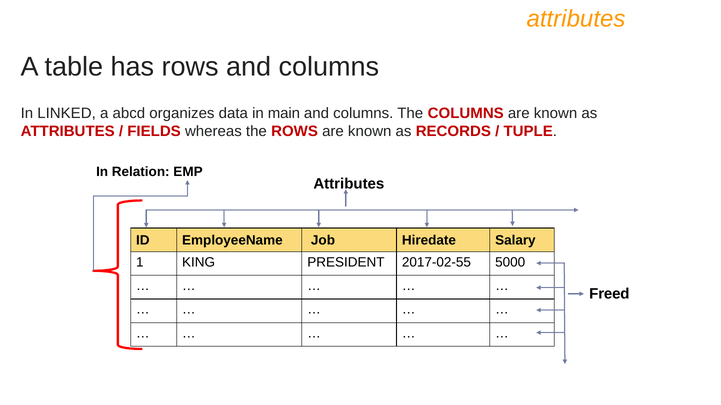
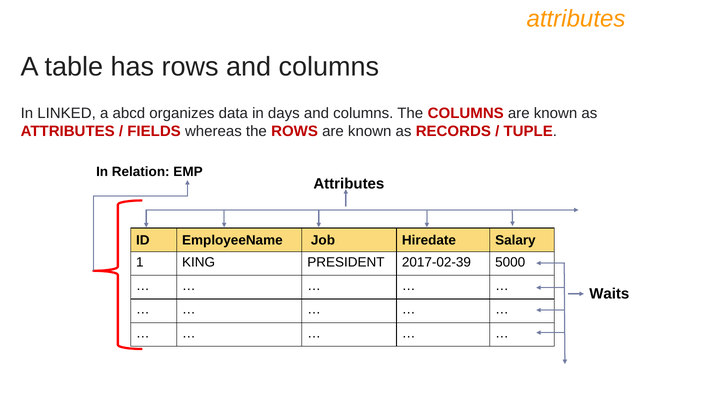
main: main -> days (284, 113)
2017-02-55: 2017-02-55 -> 2017-02-39 (436, 263)
Freed: Freed -> Waits (609, 294)
